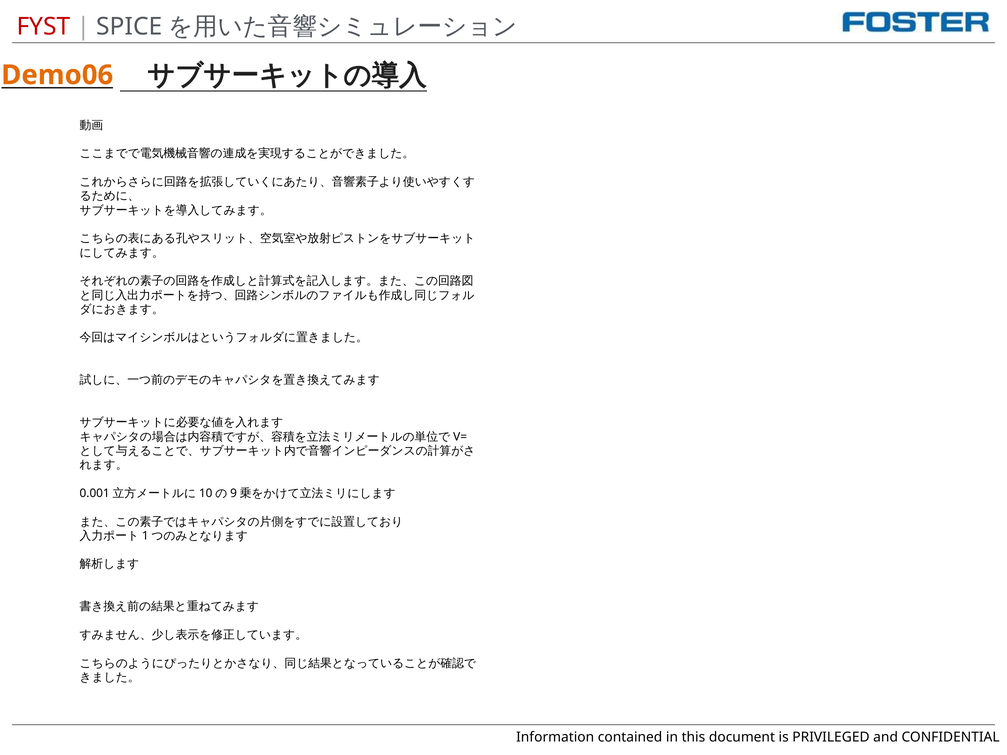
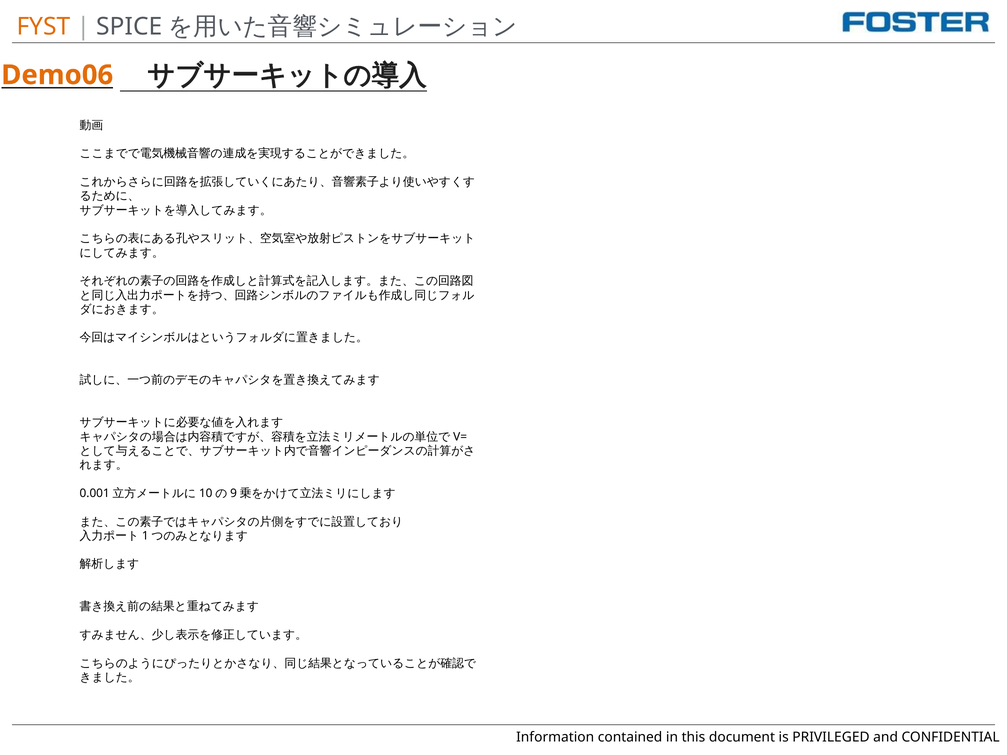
FYST colour: red -> orange (43, 27)
